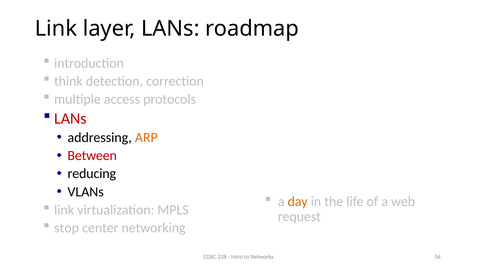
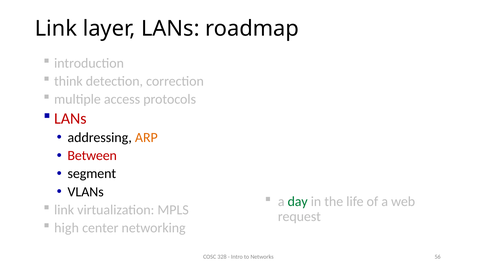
reducing: reducing -> segment (92, 173)
day colour: orange -> green (298, 201)
stop: stop -> high (67, 227)
